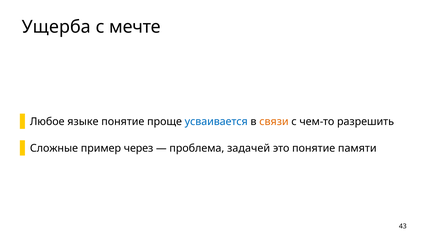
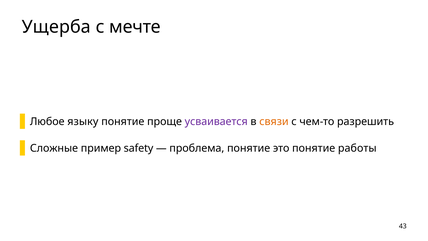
языке: языке -> языку (83, 122)
усваивается colour: blue -> purple (216, 122)
через: через -> safety (139, 148)
проблема задачей: задачей -> понятие (249, 148)
памяти: памяти -> работы (357, 148)
